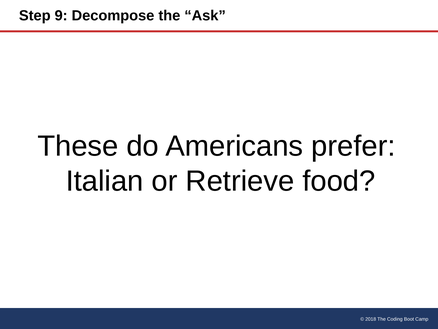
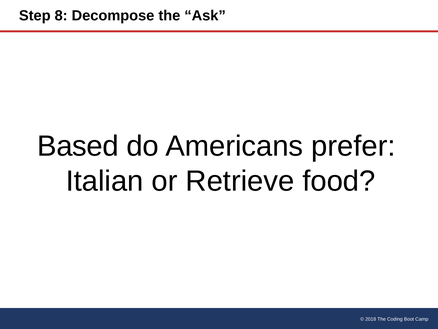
9: 9 -> 8 (61, 16)
These: These -> Based (78, 146)
